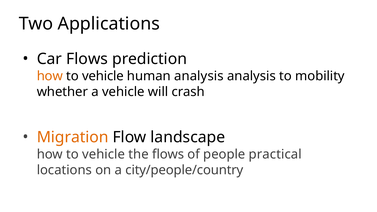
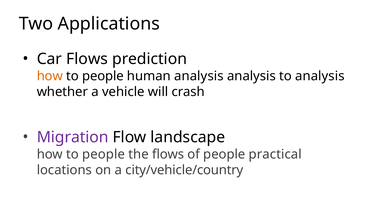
vehicle: vehicle -> people (103, 76)
to mobility: mobility -> analysis (320, 76)
Migration colour: orange -> purple (73, 137)
vehicle: vehicle -> people (104, 154)
city/people/country: city/people/country -> city/vehicle/country (184, 170)
